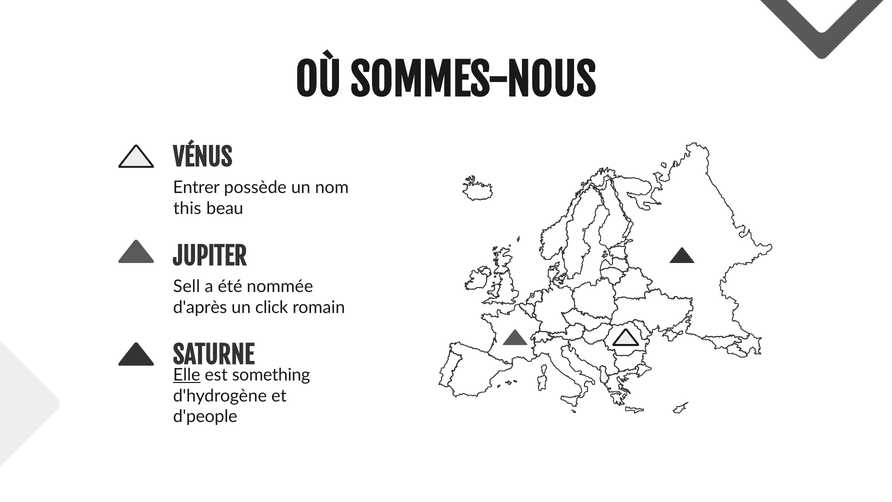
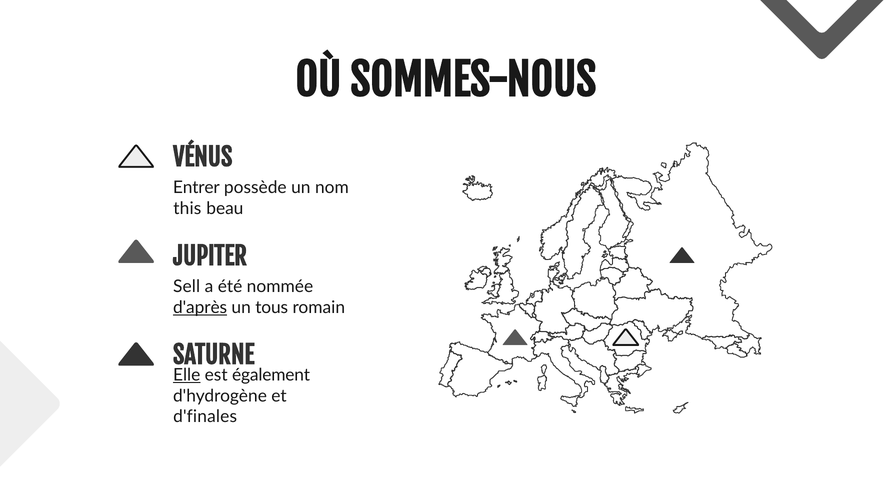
d'après underline: none -> present (200, 307)
click: click -> tous (272, 307)
something: something -> également (271, 375)
d'people: d'people -> d'finales (205, 417)
